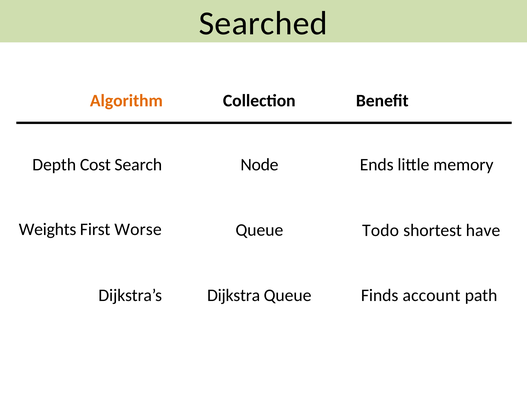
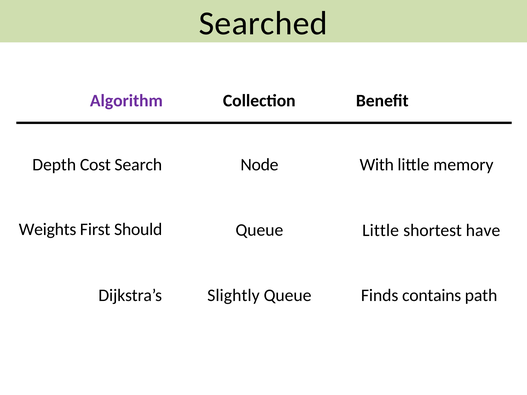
Algorithm colour: orange -> purple (126, 101)
Ends: Ends -> With (377, 165)
Worse: Worse -> Should (138, 229)
Todo: Todo -> Little (381, 231)
Dijkstra: Dijkstra -> Slightly (233, 296)
account: account -> contains (432, 296)
